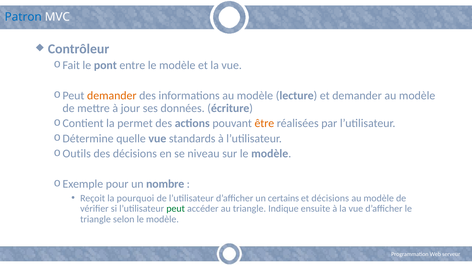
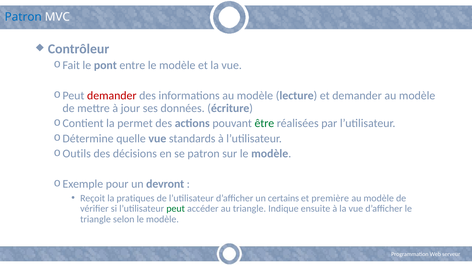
demander colour: orange -> red (112, 96)
être colour: orange -> green (264, 124)
se niveau: niveau -> patron (204, 154)
nombre: nombre -> devront (165, 184)
pourquoi: pourquoi -> pratiques (135, 198)
et décisions: décisions -> première (330, 198)
